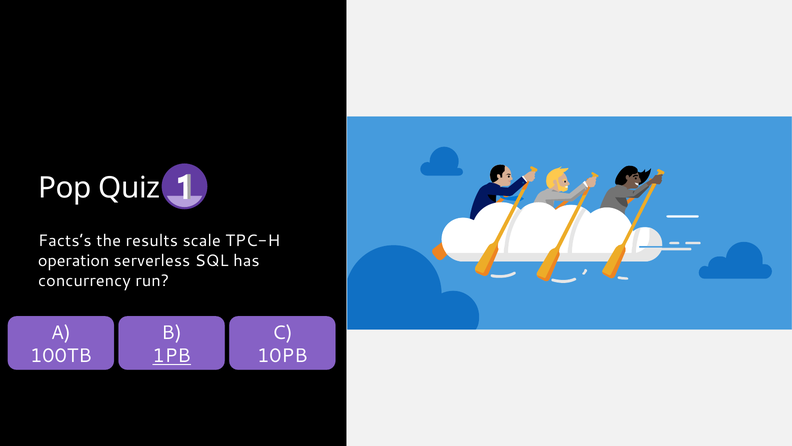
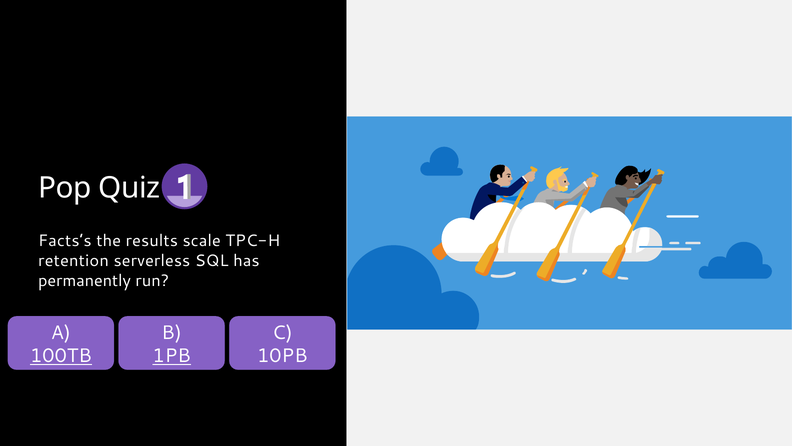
operation: operation -> retention (73, 261)
concurrency: concurrency -> permanently (85, 280)
100TB underline: none -> present (61, 356)
